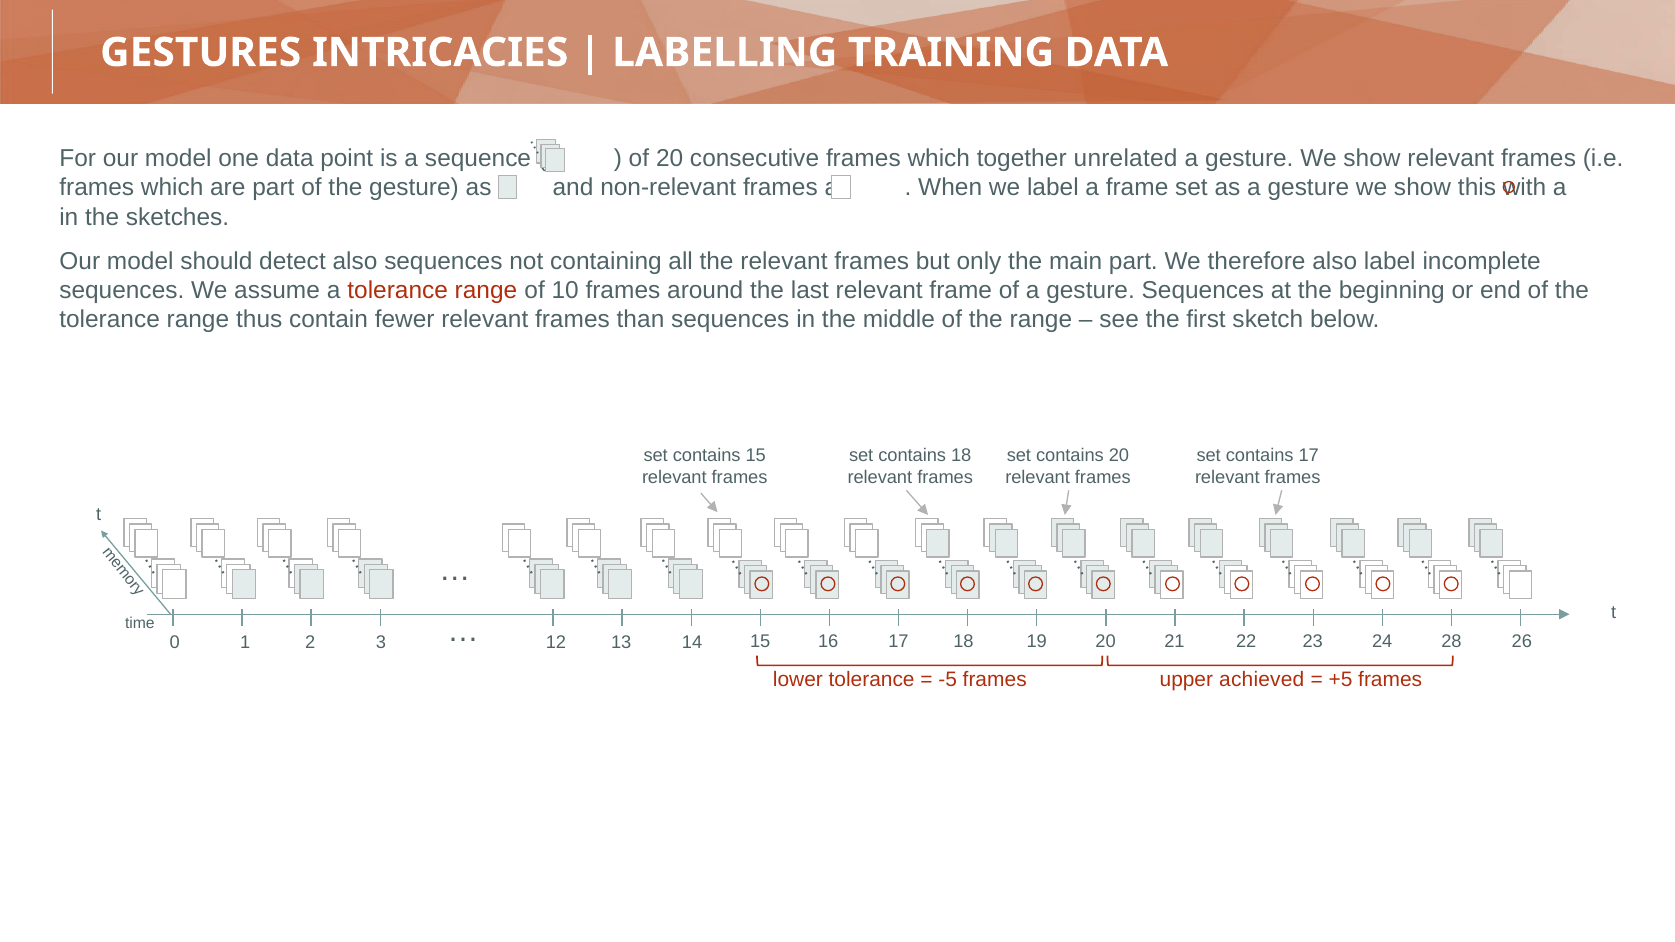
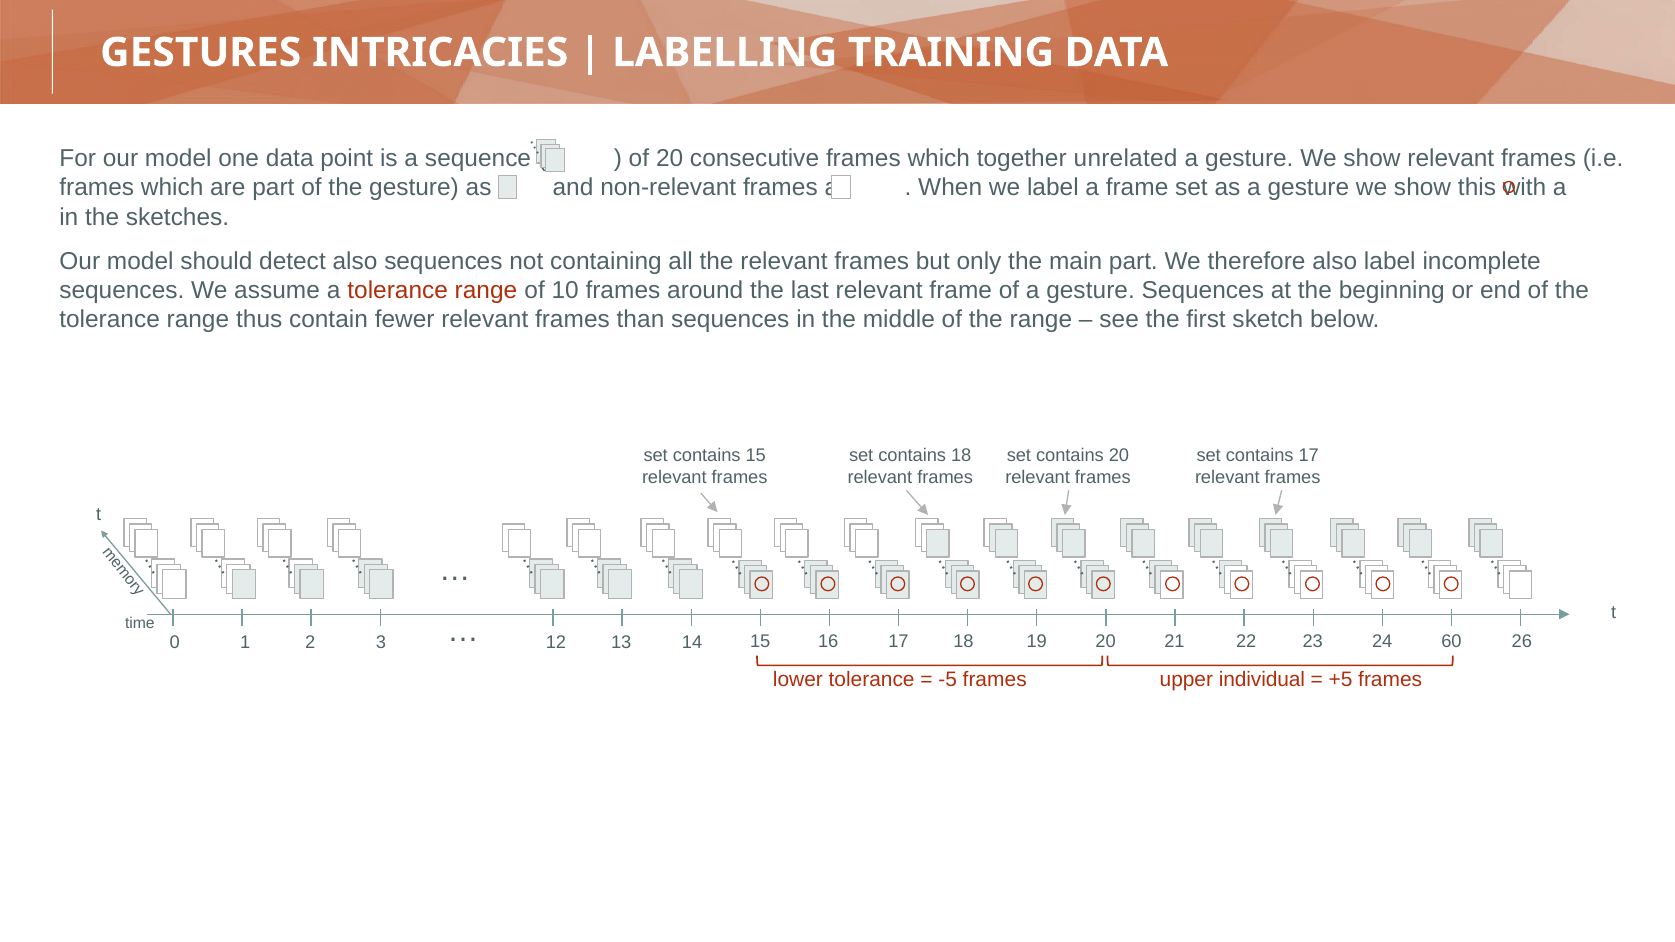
28: 28 -> 60 (1451, 642)
achieved: achieved -> individual (1262, 679)
